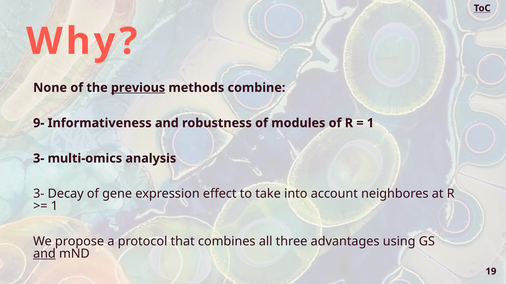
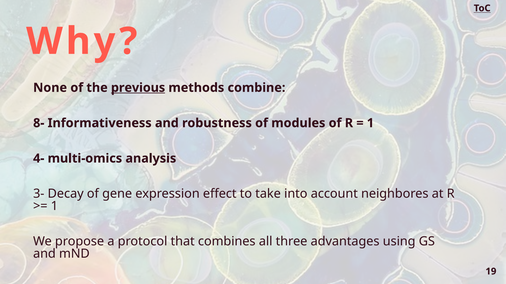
9-: 9- -> 8- (39, 123)
3-: 3- -> 4- (39, 159)
and underline: present -> none (44, 254)
